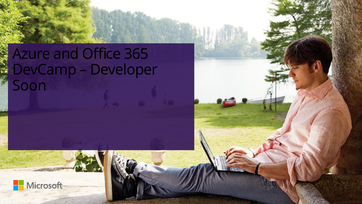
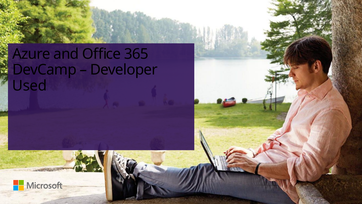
Soon: Soon -> Used (30, 86)
